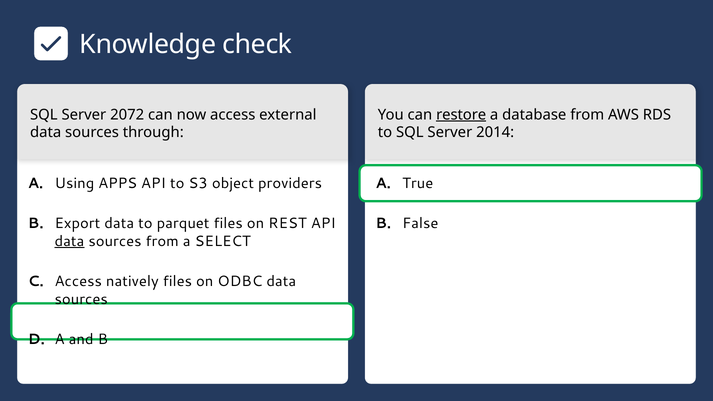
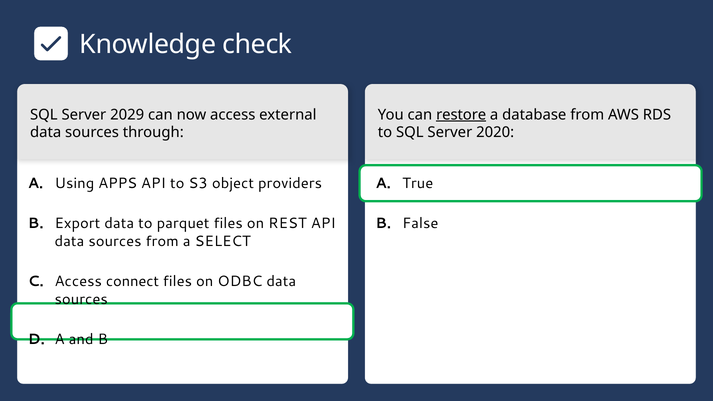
2072: 2072 -> 2029 (127, 115)
2014: 2014 -> 2020 (495, 133)
data underline: present -> none (69, 241)
natively: natively -> connect (132, 281)
